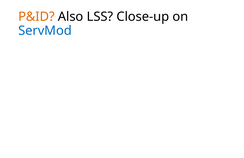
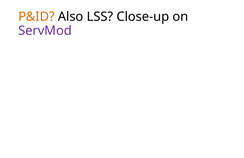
ServMod colour: blue -> purple (45, 31)
